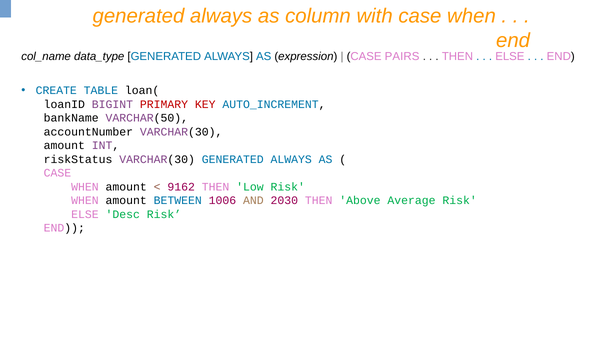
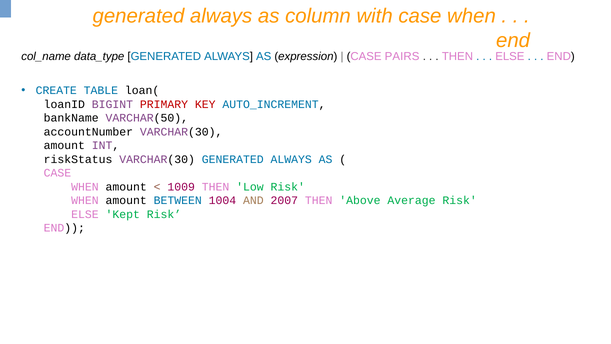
9162: 9162 -> 1009 (181, 187)
1006: 1006 -> 1004 (222, 200)
2030: 2030 -> 2007 (284, 200)
Desc: Desc -> Kept (123, 214)
